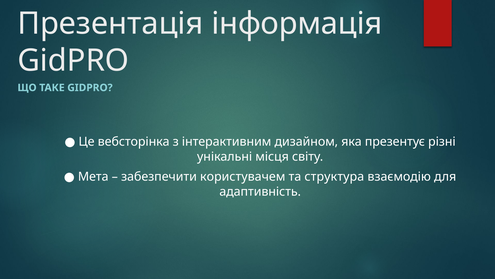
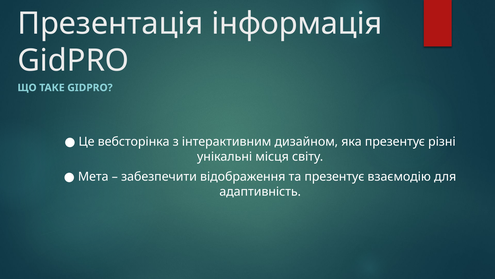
користувачем: користувачем -> відображення (243, 176)
та структура: структура -> презентує (334, 176)
